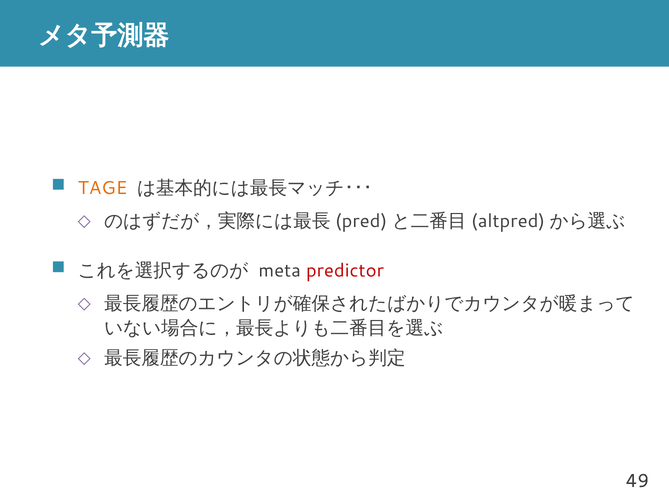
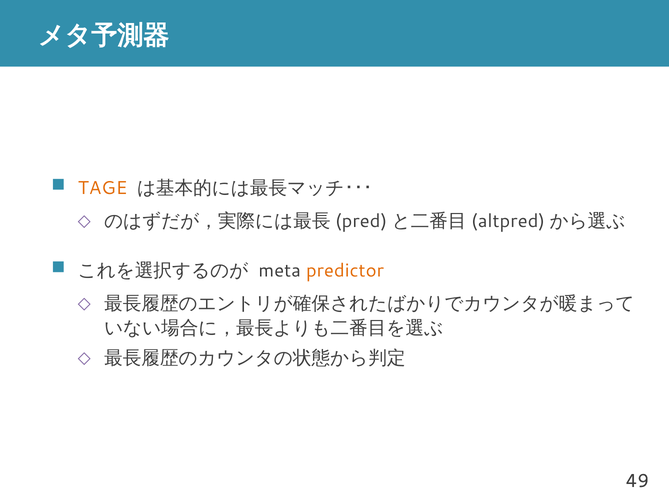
predictor colour: red -> orange (345, 270)
